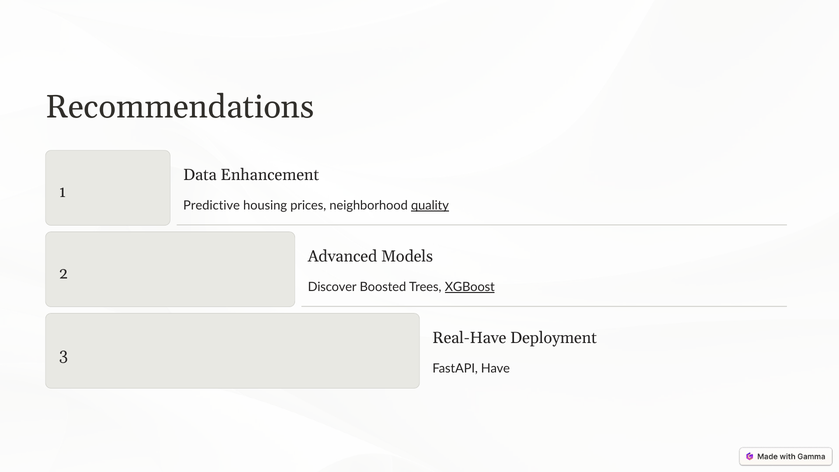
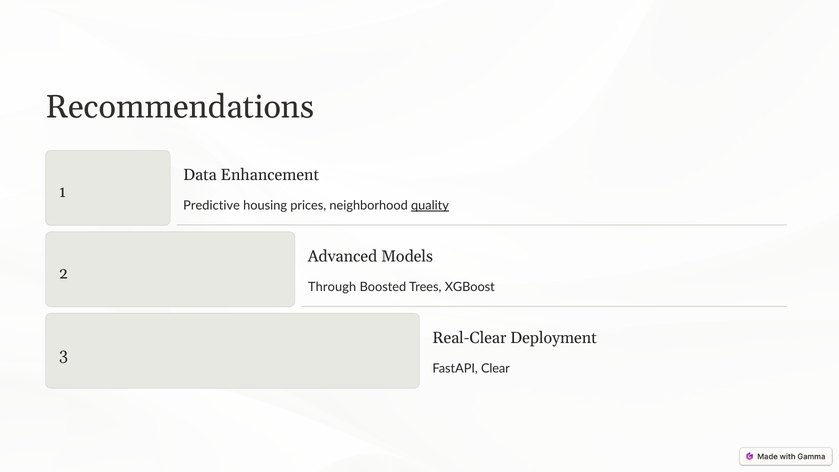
Discover: Discover -> Through (332, 287)
XGBoost underline: present -> none (470, 287)
Real-Have: Real-Have -> Real-Clear (469, 338)
Have: Have -> Clear (495, 368)
